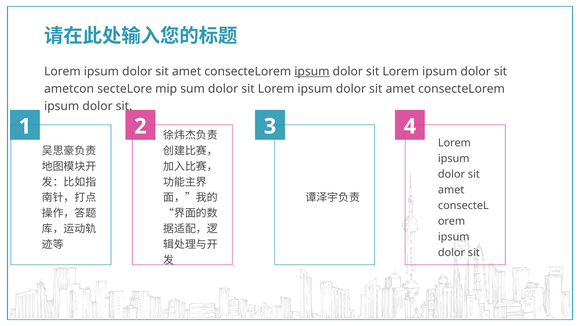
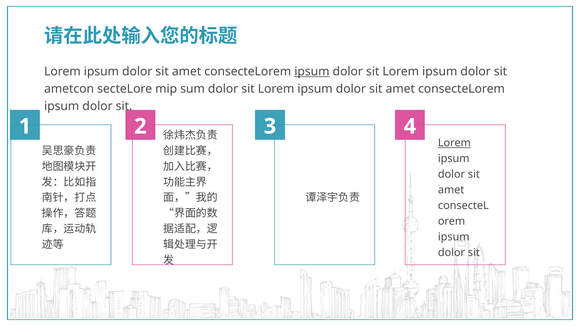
Lorem underline: none -> present (454, 143)
